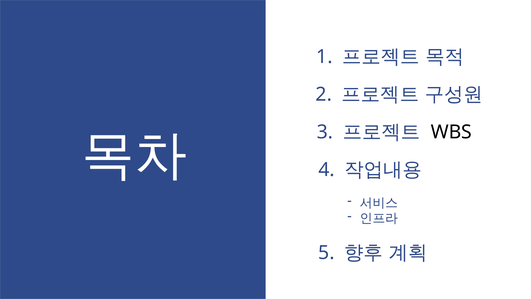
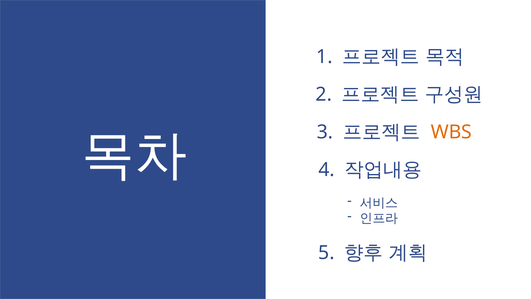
WBS colour: black -> orange (451, 132)
